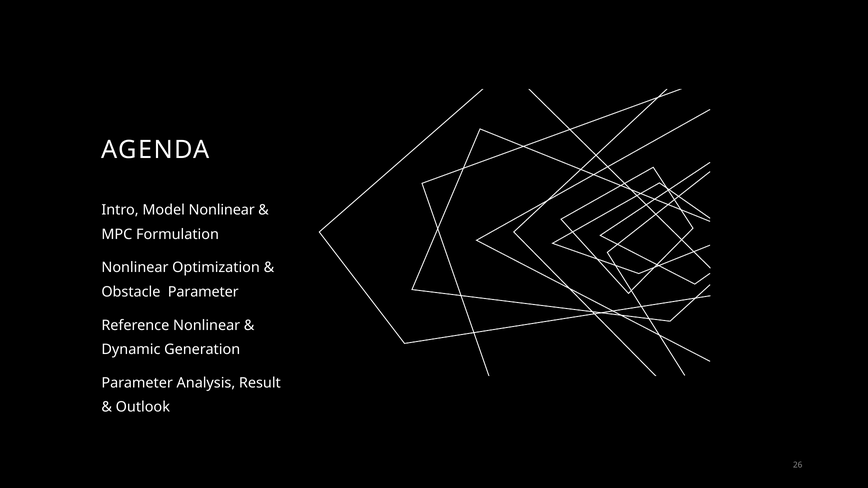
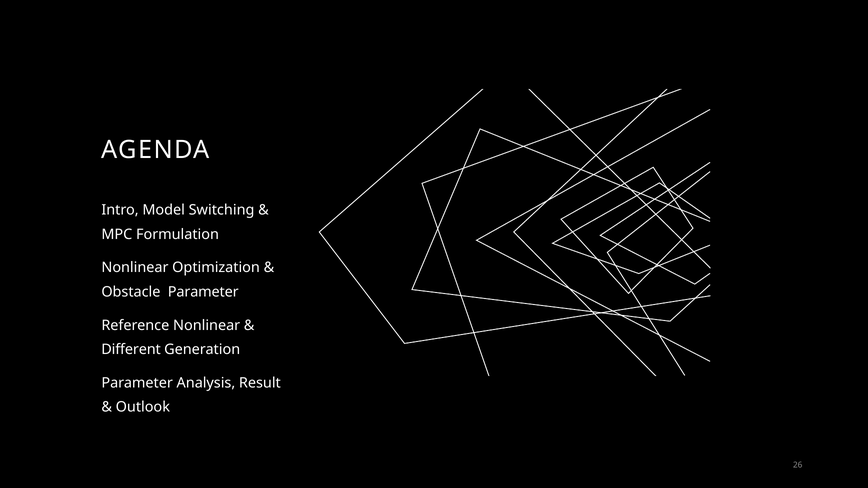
Model Nonlinear: Nonlinear -> Switching (222, 210)
Dynamic: Dynamic -> Different (131, 350)
